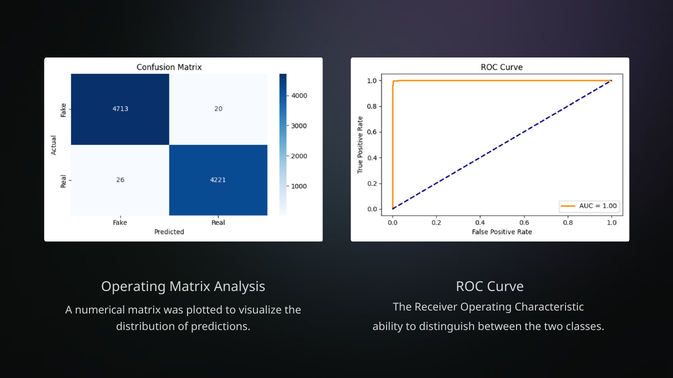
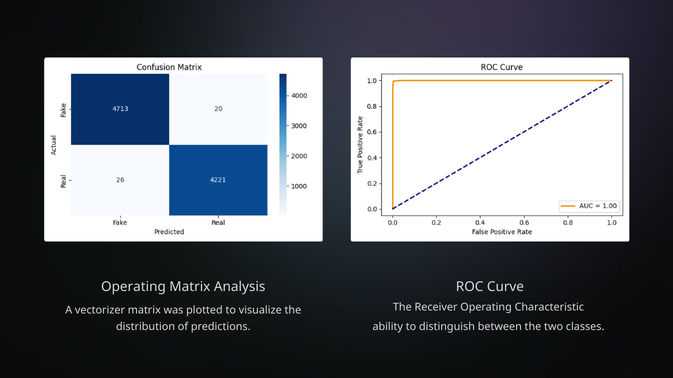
numerical: numerical -> vectorizer (100, 311)
